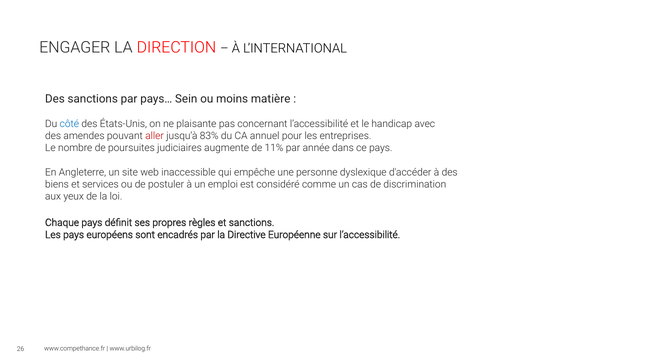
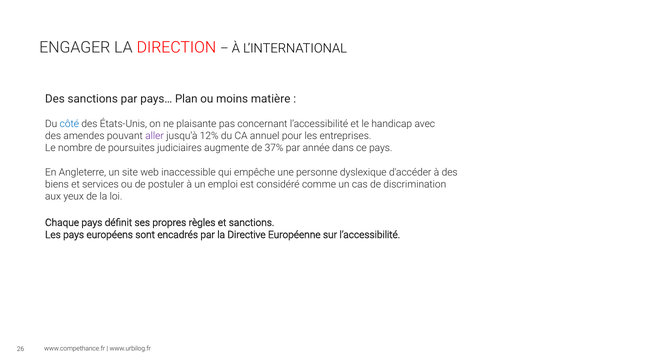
Sein: Sein -> Plan (186, 99)
aller colour: red -> purple (155, 136)
83%: 83% -> 12% (209, 136)
11%: 11% -> 37% (274, 148)
